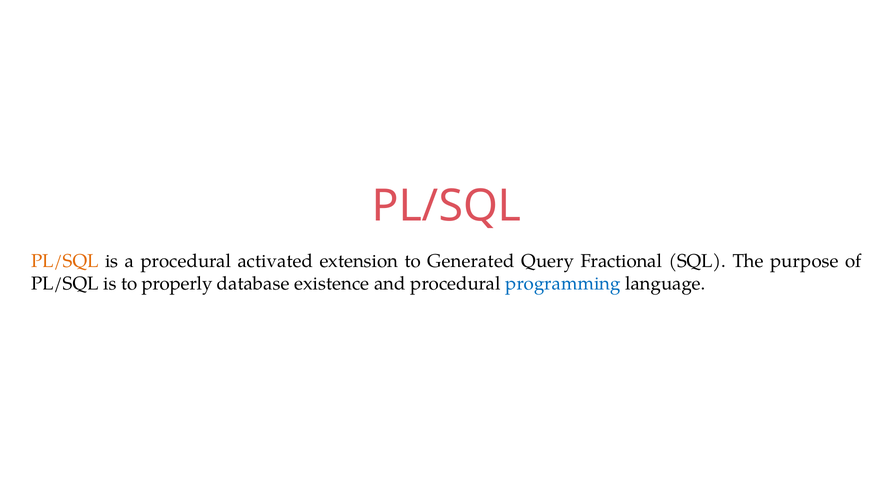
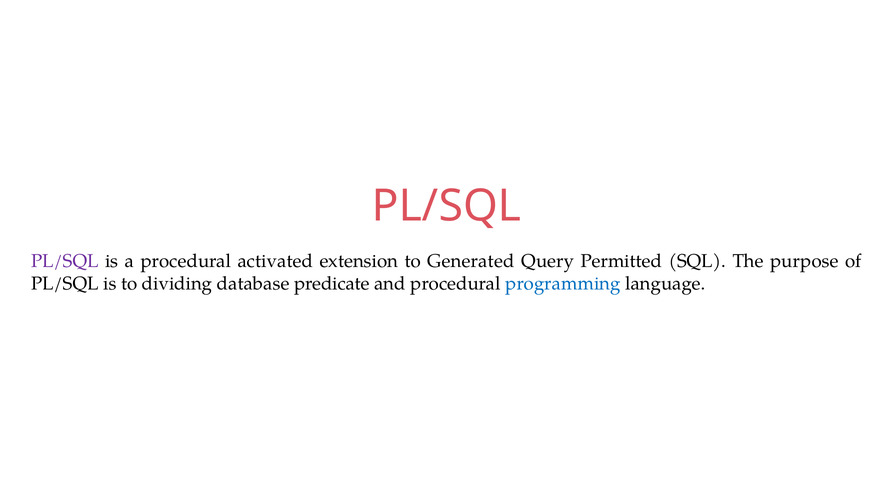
PL/SQL colour: orange -> purple (65, 261)
Fractional: Fractional -> Permitted (621, 261)
properly: properly -> dividing (177, 284)
existence: existence -> predicate (332, 284)
